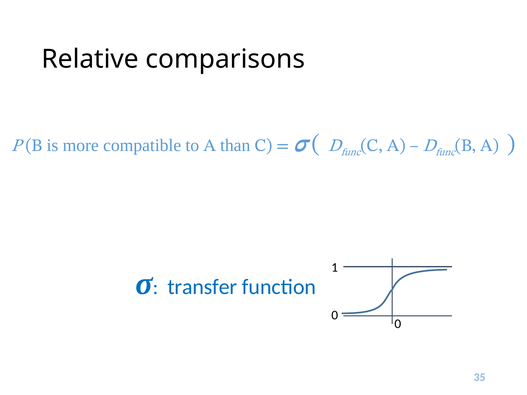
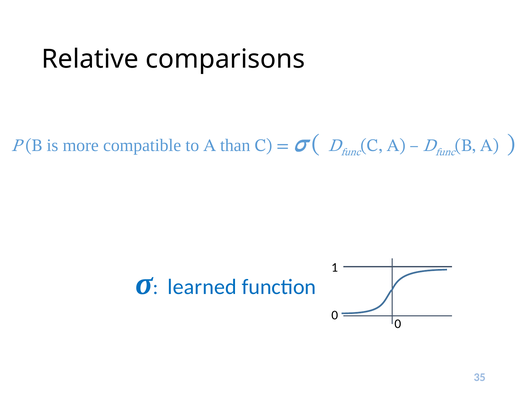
transfer: transfer -> learned (202, 287)
